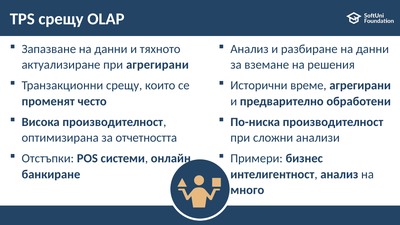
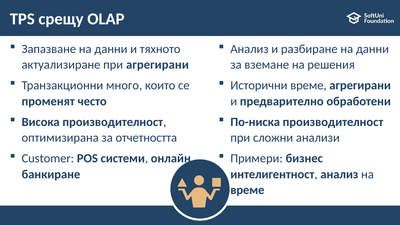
Транзакционни срещу: срещу -> много (124, 85)
Отстъпки: Отстъпки -> Customer (48, 158)
много: много -> време (247, 190)
